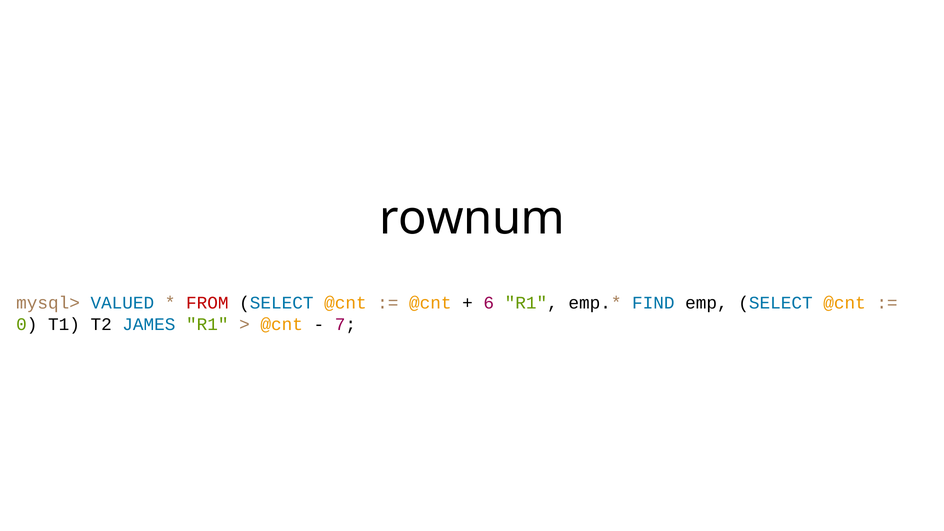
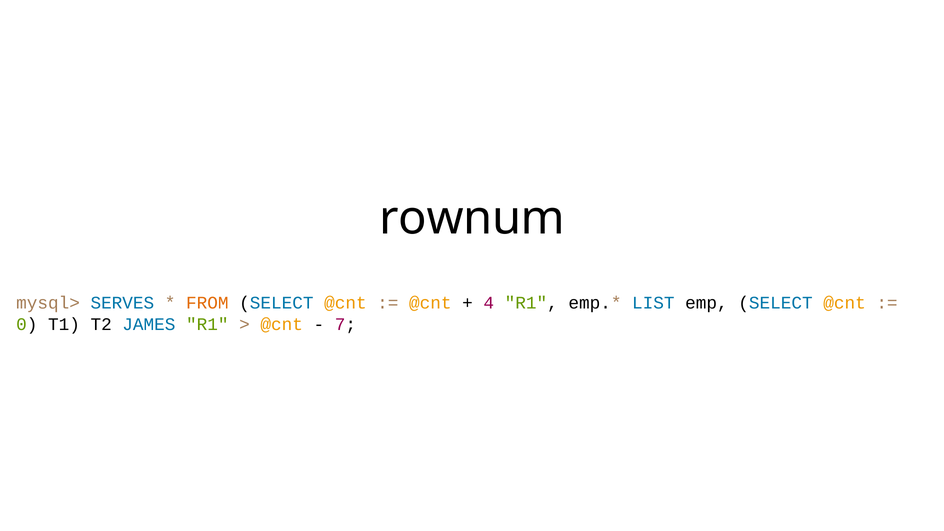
VALUED: VALUED -> SERVES (122, 303)
FROM colour: red -> orange (207, 303)
6: 6 -> 4 (489, 303)
FIND: FIND -> LIST (653, 303)
